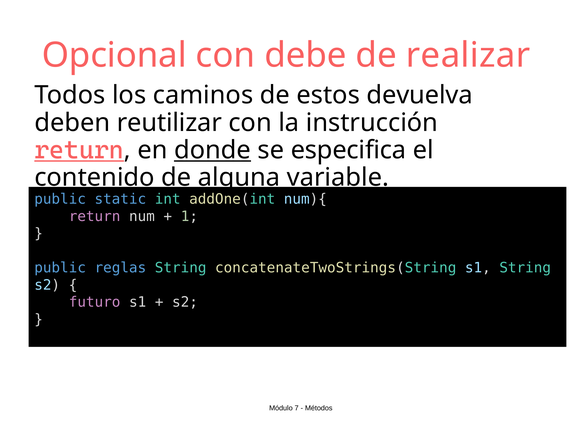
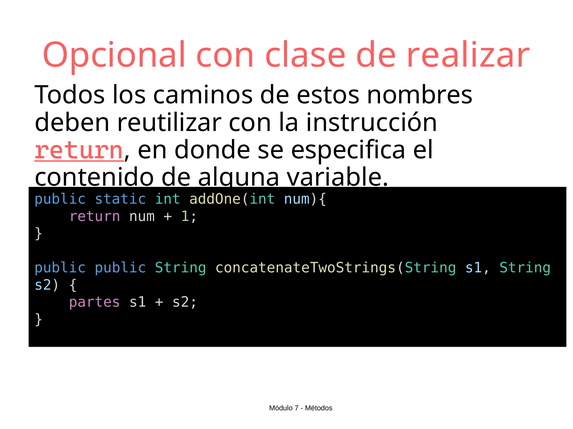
debe: debe -> clase (305, 55)
devuelva: devuelva -> nombres (420, 95)
donde underline: present -> none (213, 150)
public reglas: reglas -> public (120, 268)
futuro: futuro -> partes (95, 303)
